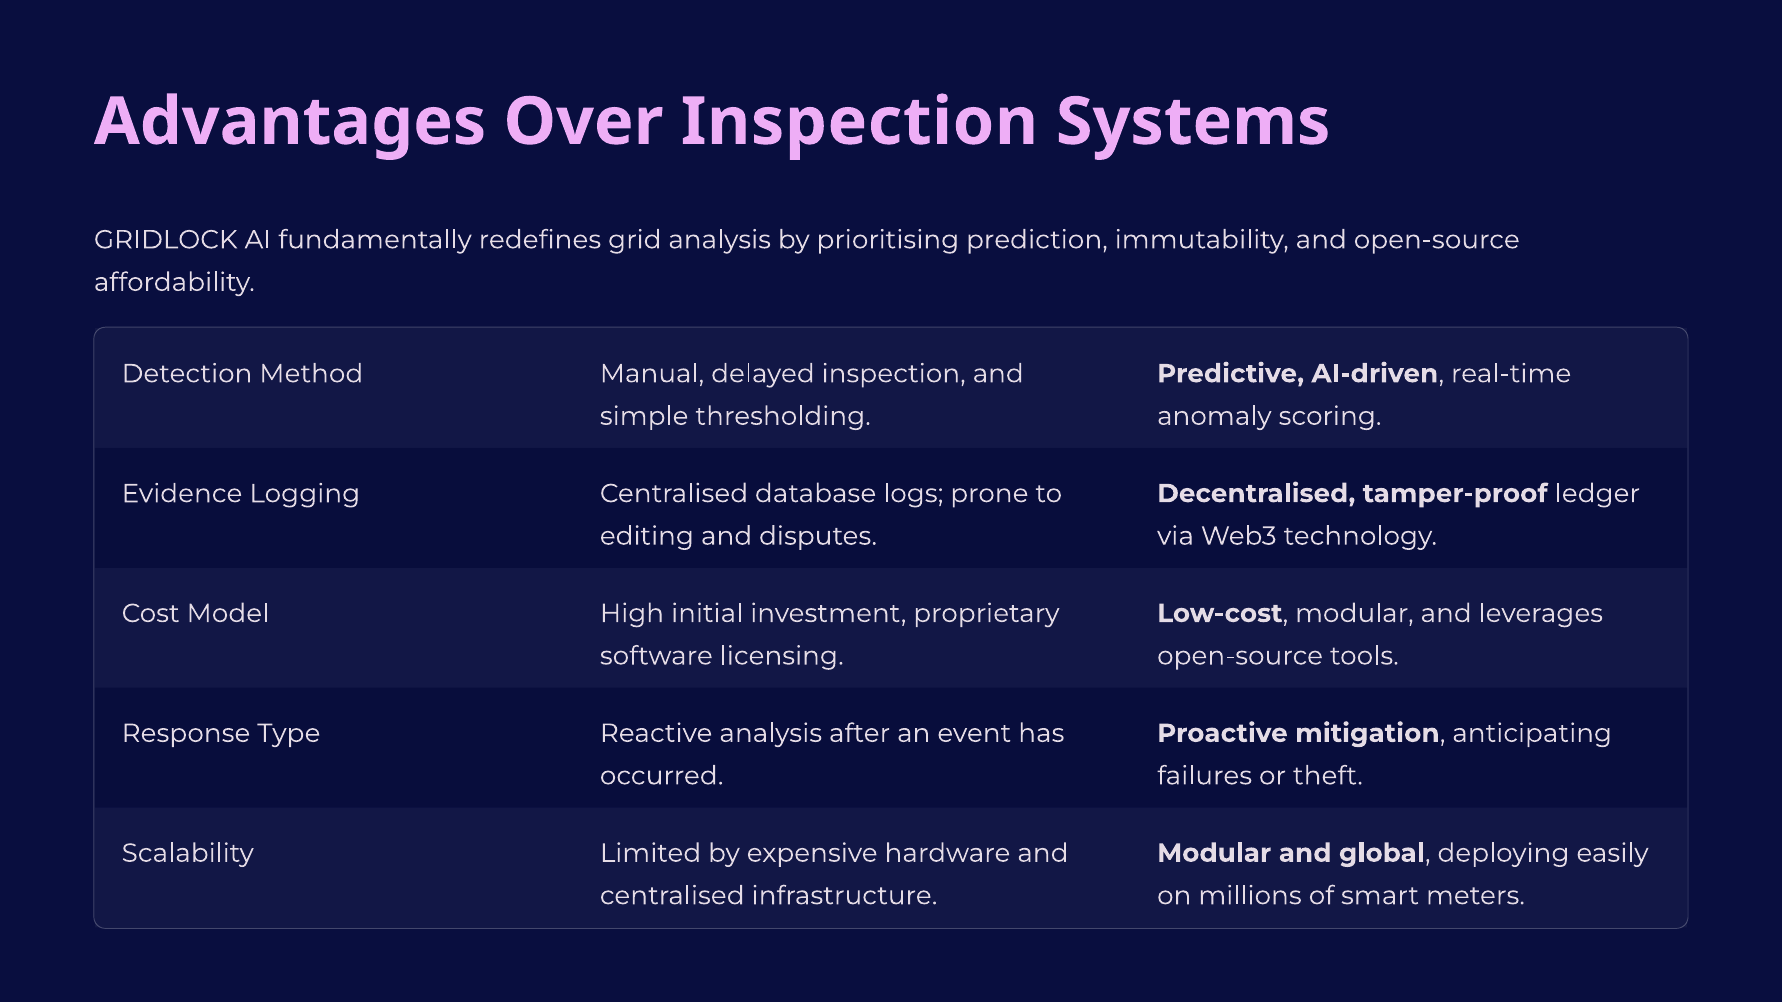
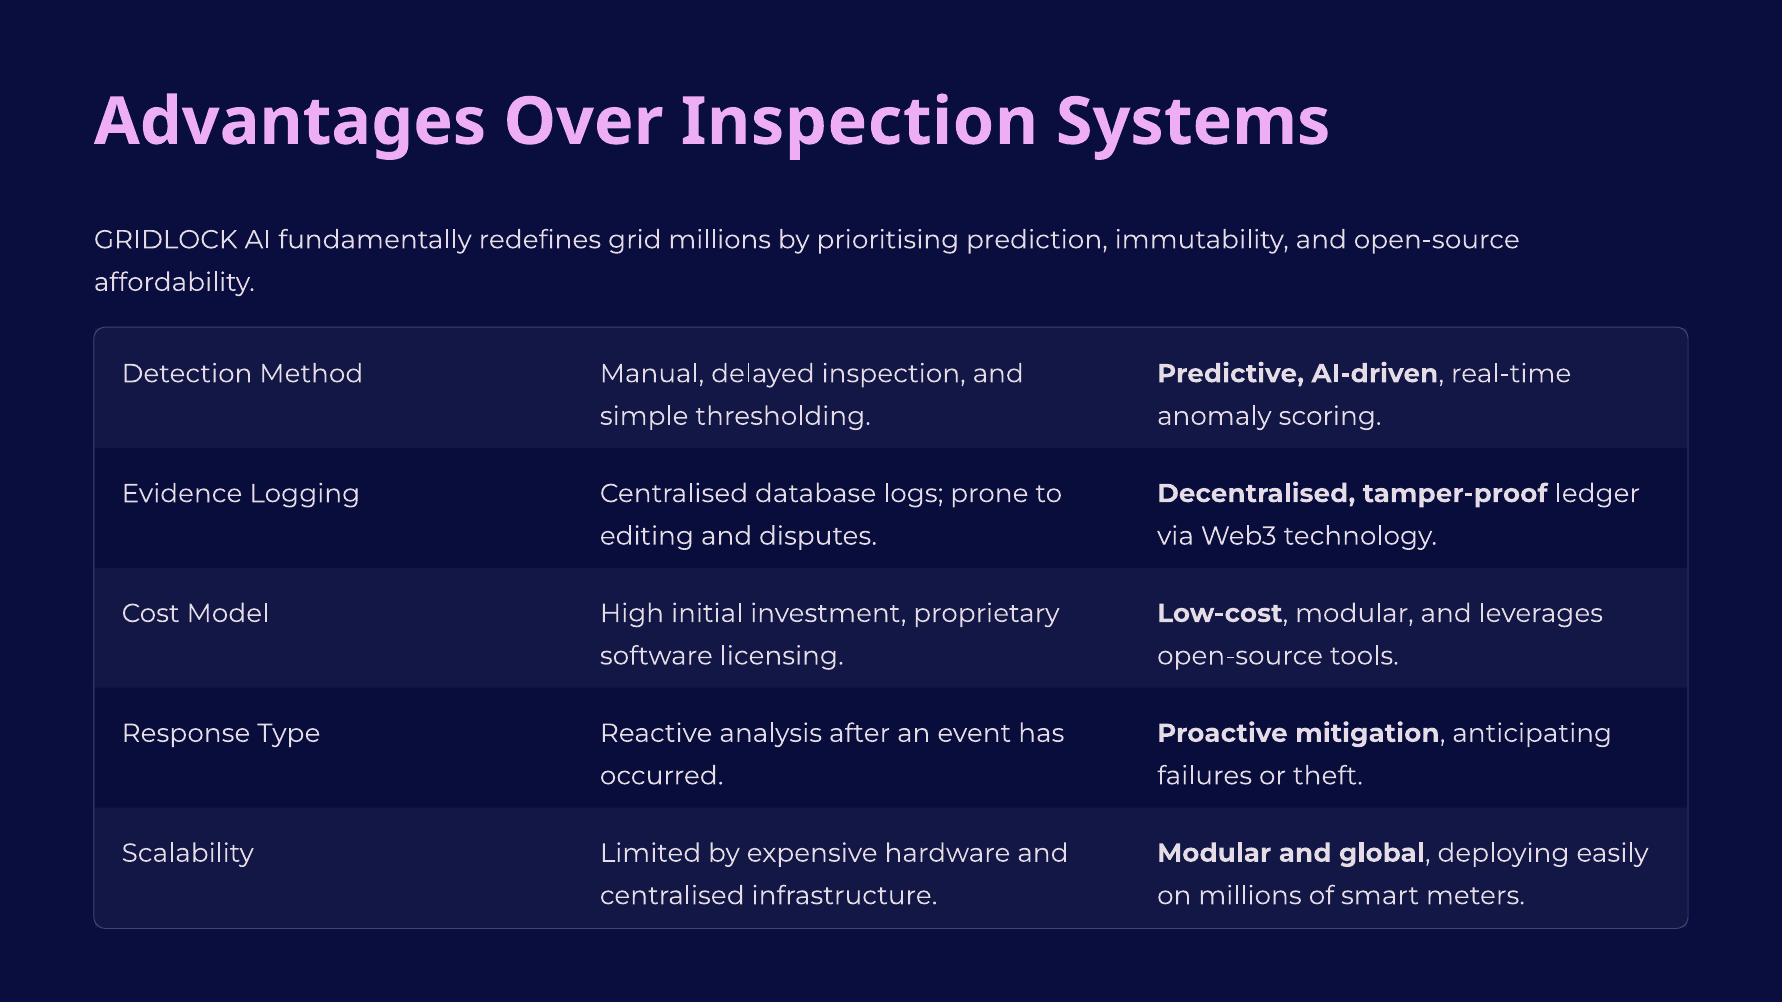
grid analysis: analysis -> millions (720, 240)
